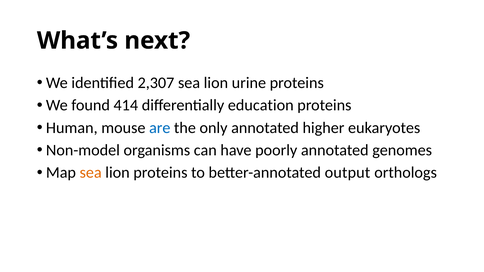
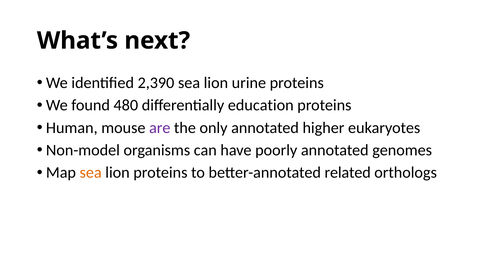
2,307: 2,307 -> 2,390 (156, 83)
414: 414 -> 480 (126, 105)
are colour: blue -> purple (160, 128)
output: output -> related (348, 173)
